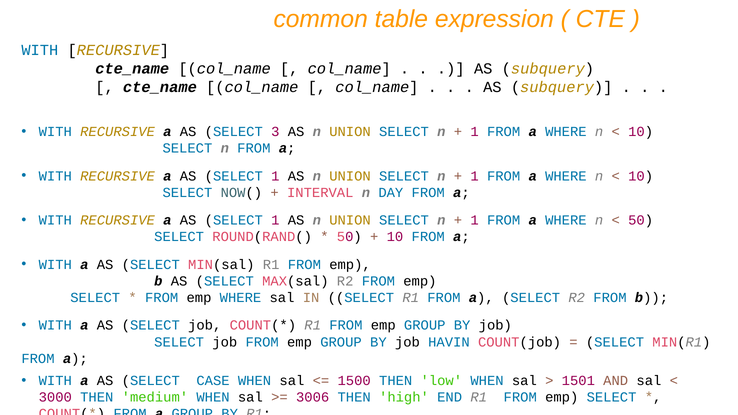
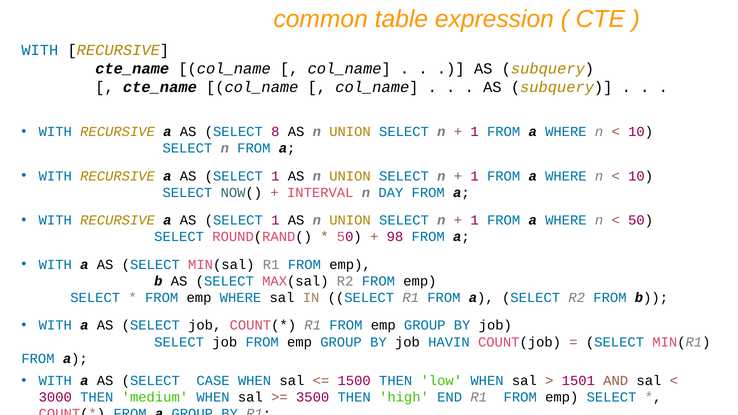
3: 3 -> 8 (275, 132)
10: 10 -> 98 (395, 237)
3006: 3006 -> 3500 (313, 397)
